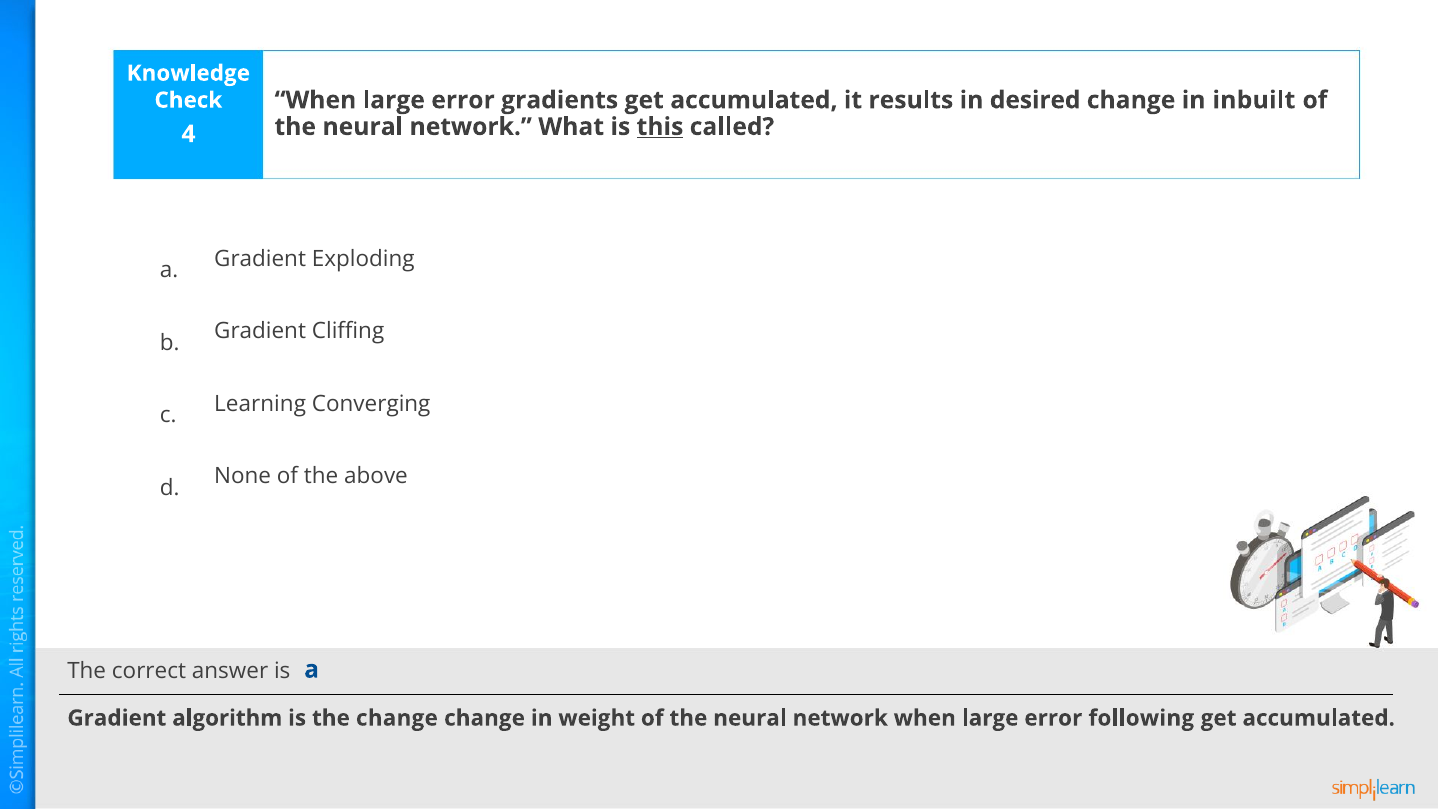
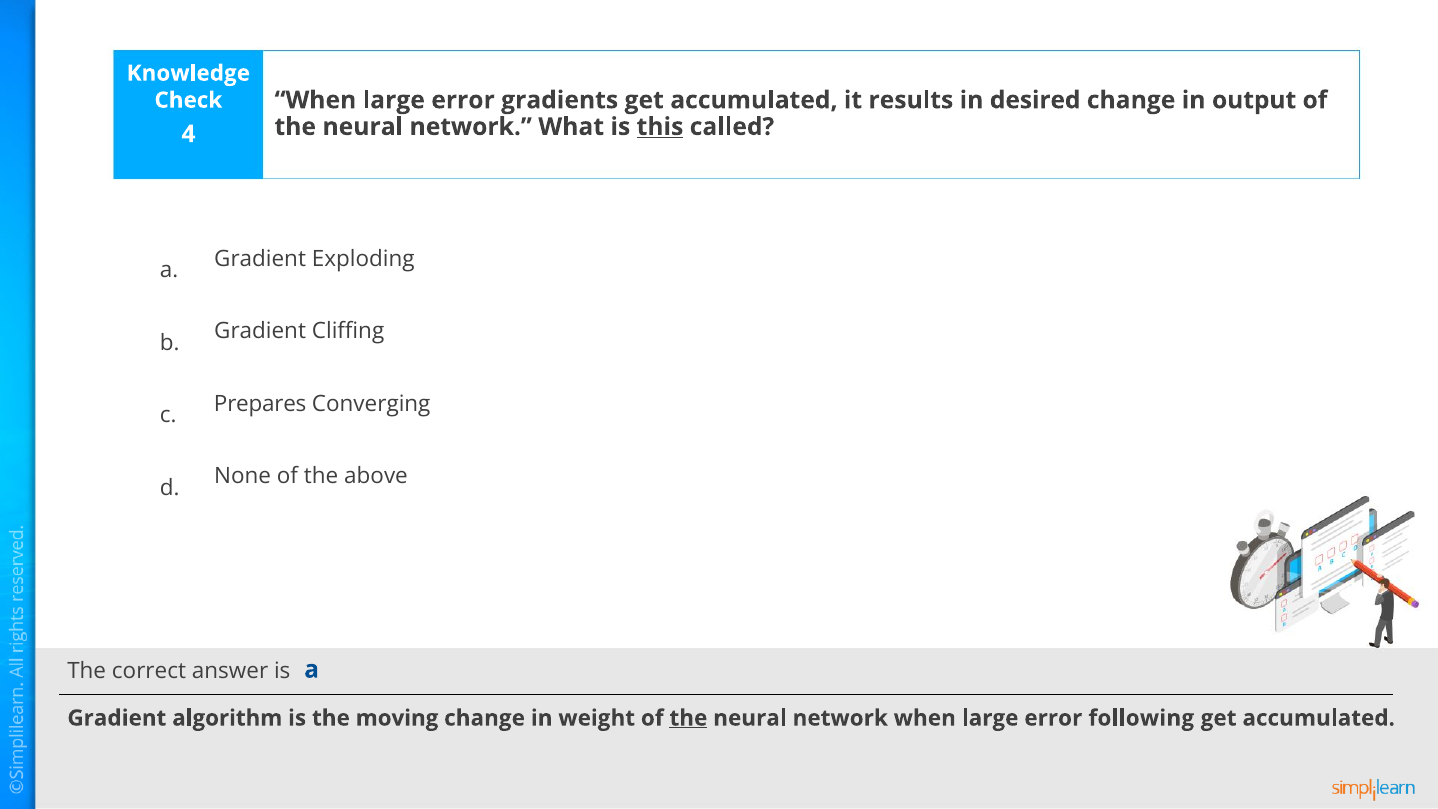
inbuilt: inbuilt -> output (1254, 100)
Learning: Learning -> Prepares (260, 404)
the change: change -> moving (397, 718)
the underline: none -> present (688, 718)
